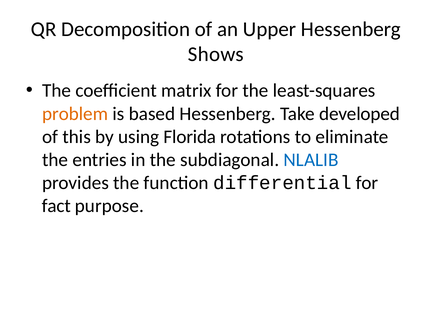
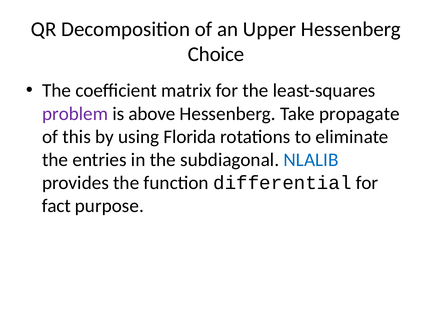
Shows: Shows -> Choice (216, 54)
problem colour: orange -> purple (75, 114)
based: based -> above (152, 114)
developed: developed -> propagate (359, 114)
